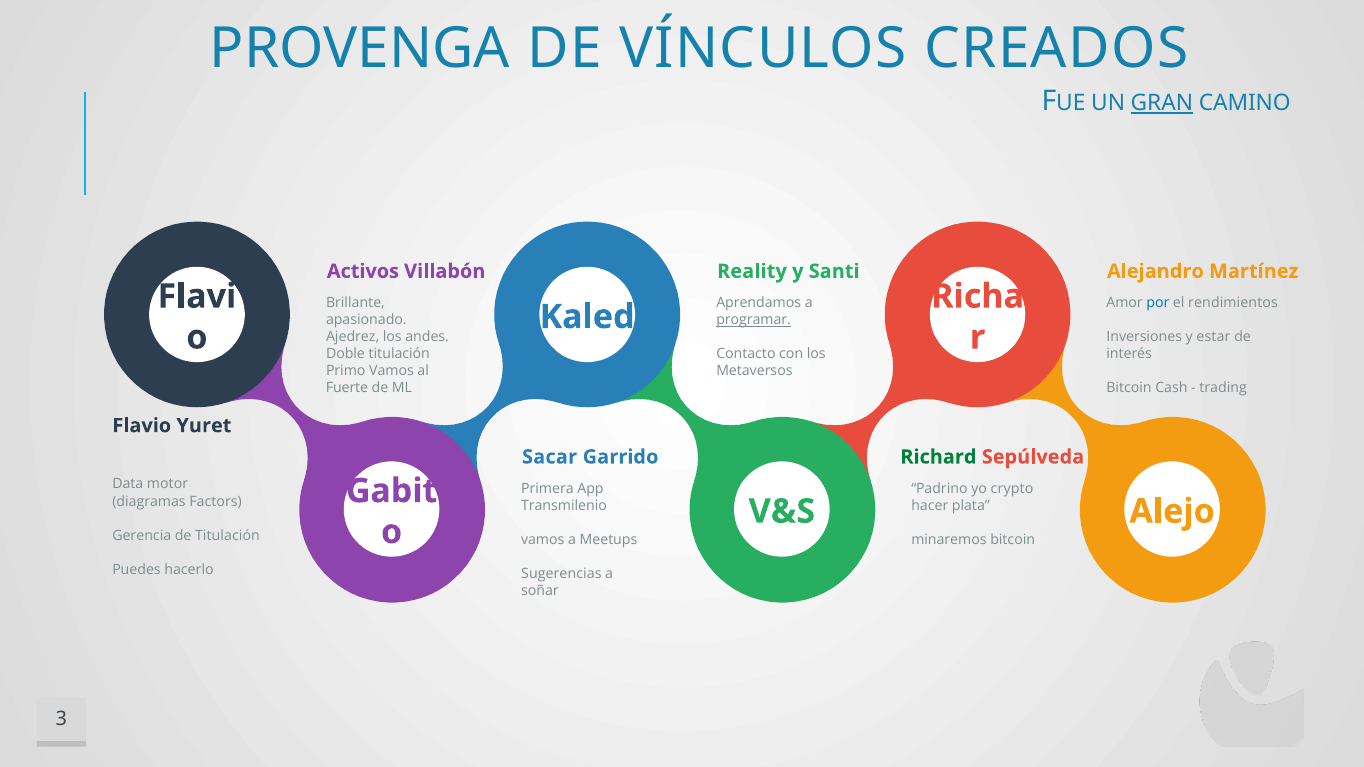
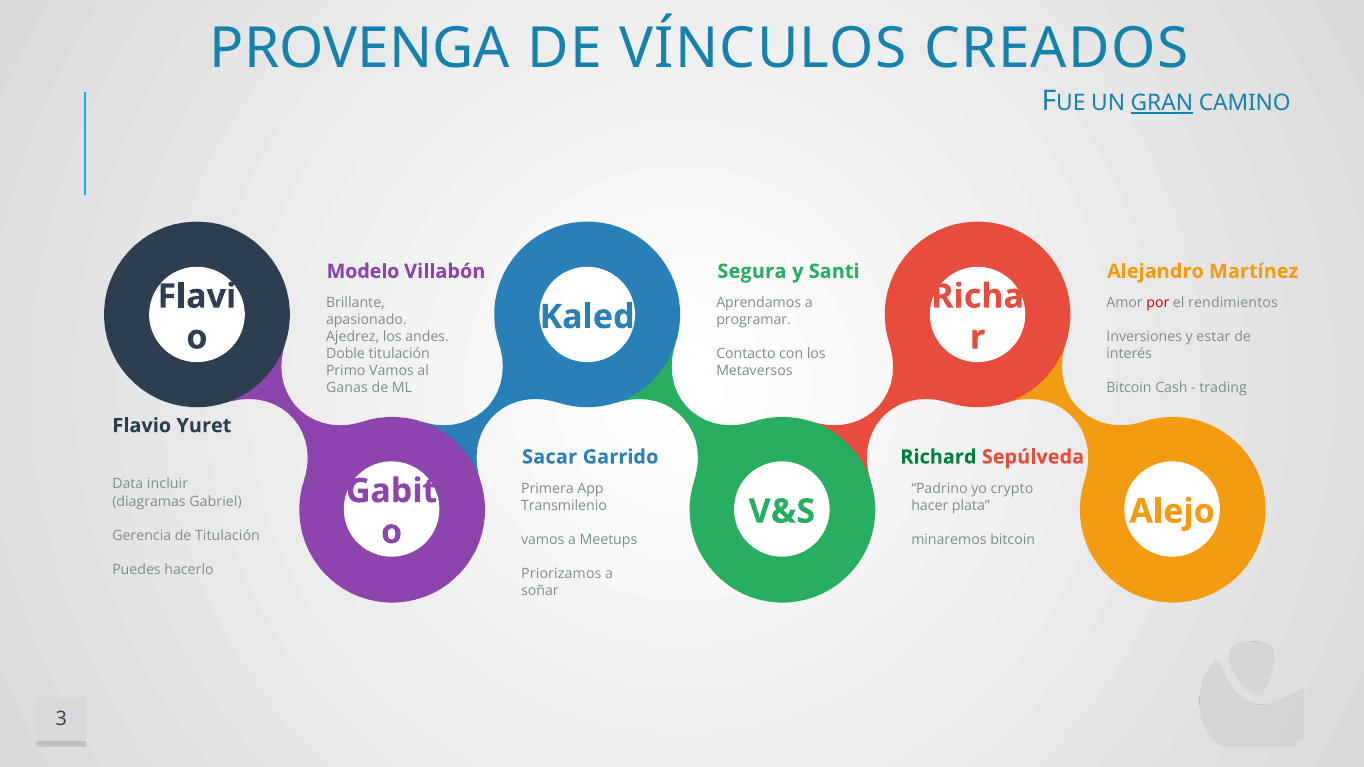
Activos: Activos -> Modelo (363, 271)
Reality: Reality -> Segura (752, 271)
por colour: blue -> red (1158, 303)
programar underline: present -> none (754, 320)
Fuerte: Fuerte -> Ganas (347, 388)
motor: motor -> incluir (168, 484)
Factors: Factors -> Gabriel (216, 502)
Sugerencias: Sugerencias -> Priorizamos (561, 574)
